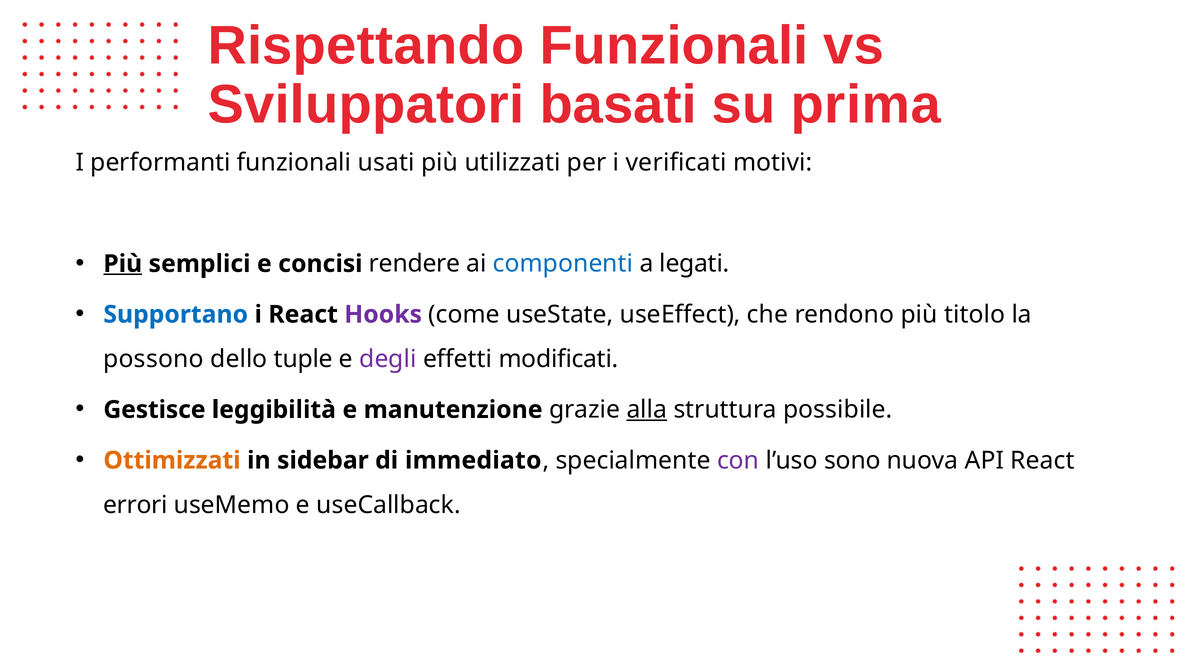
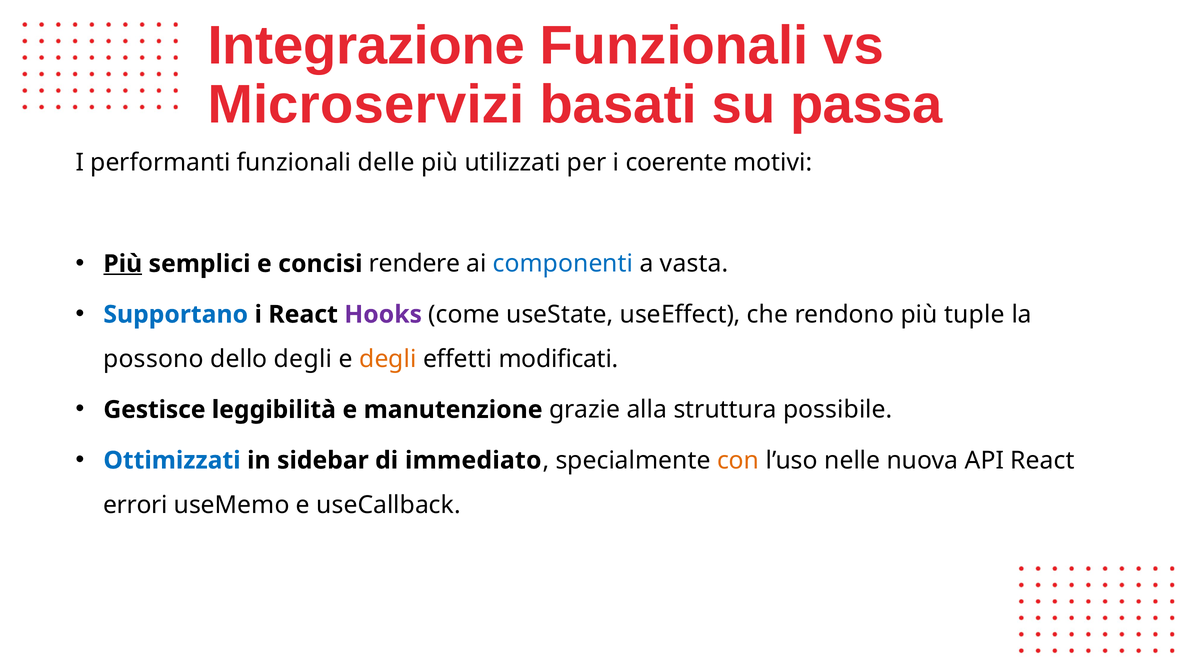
Rispettando: Rispettando -> Integrazione (366, 46)
Sviluppatori: Sviluppatori -> Microservizi (366, 105)
prima: prima -> passa (866, 105)
usati: usati -> delle (386, 162)
verificati: verificati -> coerente (676, 162)
legati: legati -> vasta (694, 264)
titolo: titolo -> tuple (974, 314)
dello tuple: tuple -> degli (303, 359)
degli colour: purple -> orange (388, 359)
alla underline: present -> none (647, 410)
Ottimizzati colour: orange -> blue (172, 460)
con colour: purple -> orange (738, 460)
sono: sono -> nelle (852, 460)
